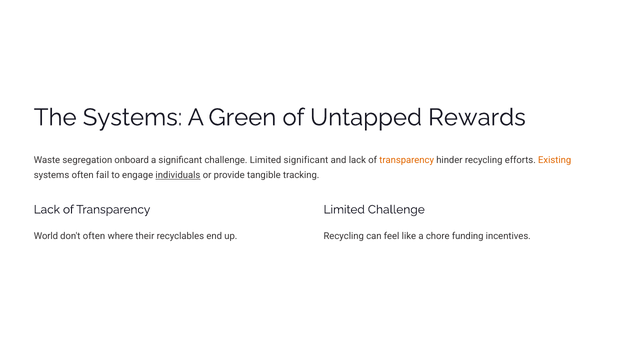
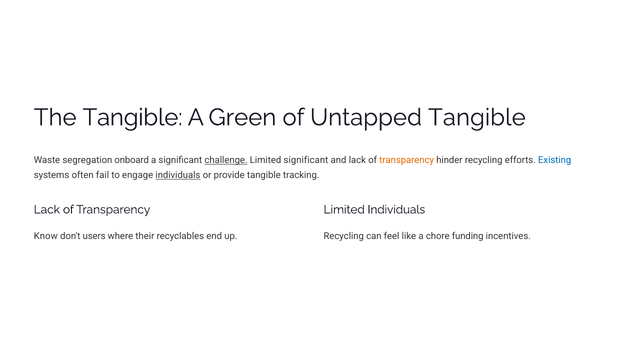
The Systems: Systems -> Tangible (133, 118)
Untapped Rewards: Rewards -> Tangible (477, 118)
challenge underline: none -> present (226, 160)
Existing colour: orange -> blue (555, 160)
Limited Challenge: Challenge -> Individuals (396, 210)
World: World -> Know (46, 236)
don't often: often -> users (94, 236)
